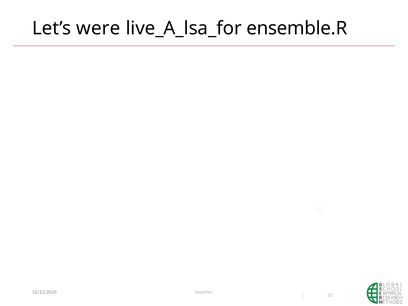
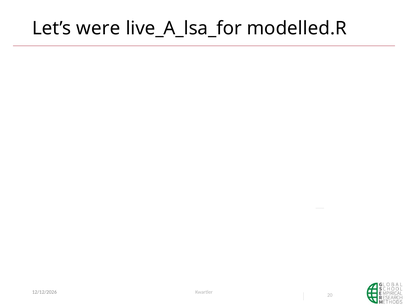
ensemble.R: ensemble.R -> modelled.R (297, 28)
